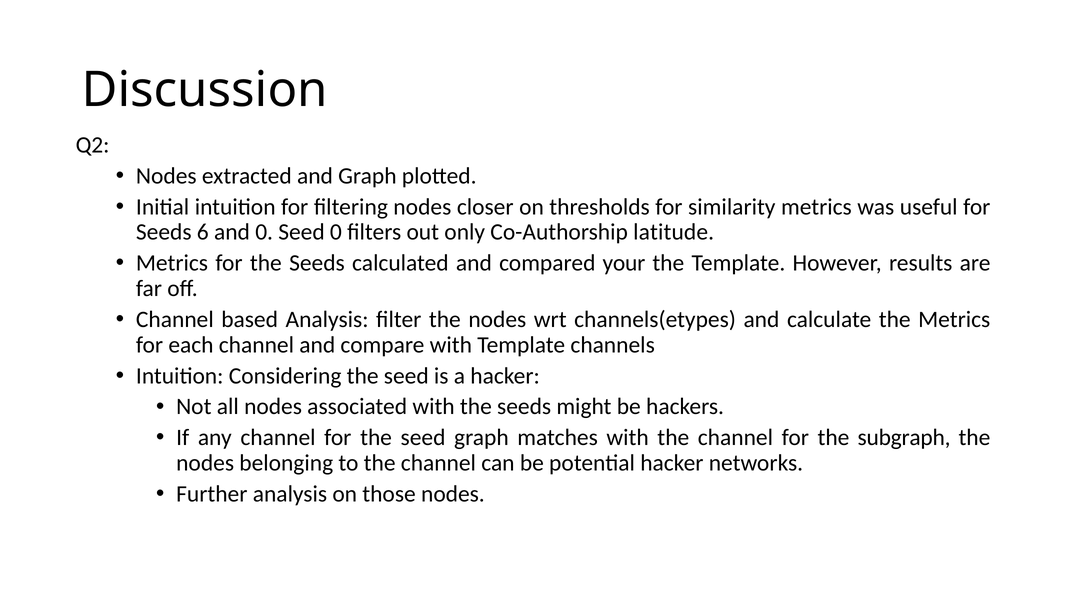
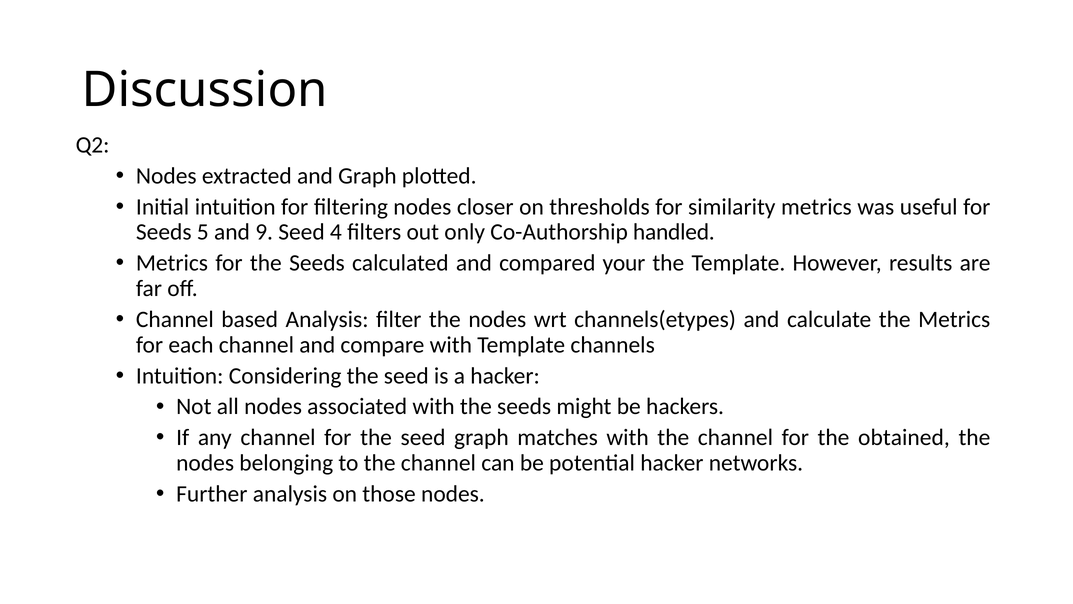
6: 6 -> 5 (203, 232)
and 0: 0 -> 9 (264, 232)
Seed 0: 0 -> 4 (336, 232)
latitude: latitude -> handled (674, 232)
subgraph: subgraph -> obtained (904, 437)
